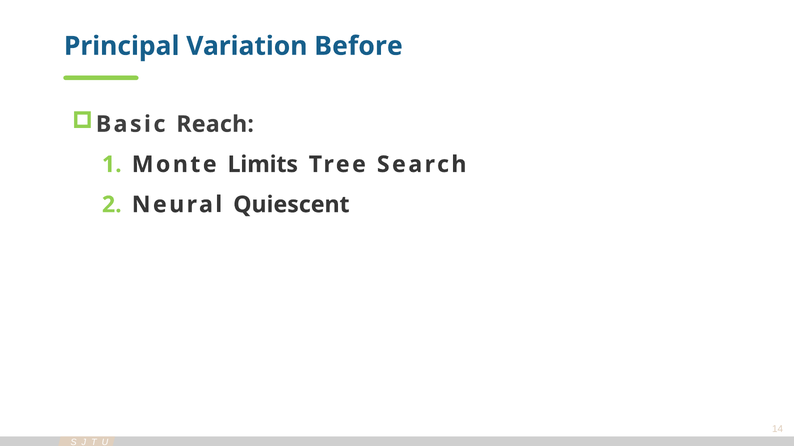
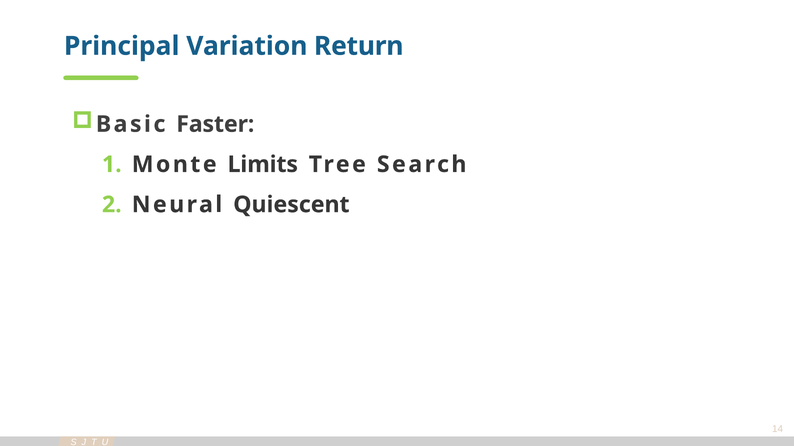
Before: Before -> Return (359, 46)
Reach: Reach -> Faster (215, 124)
